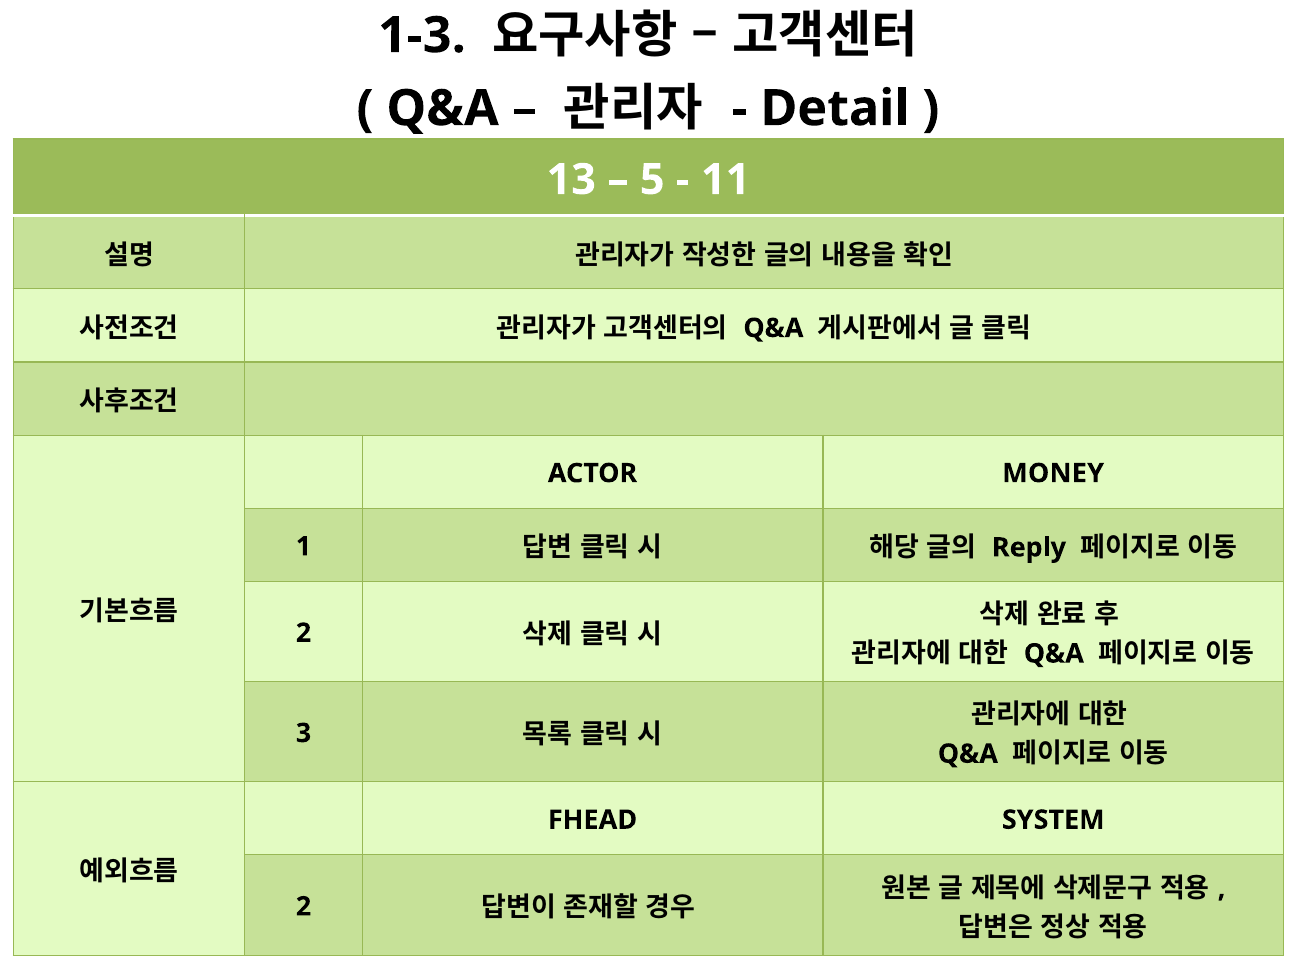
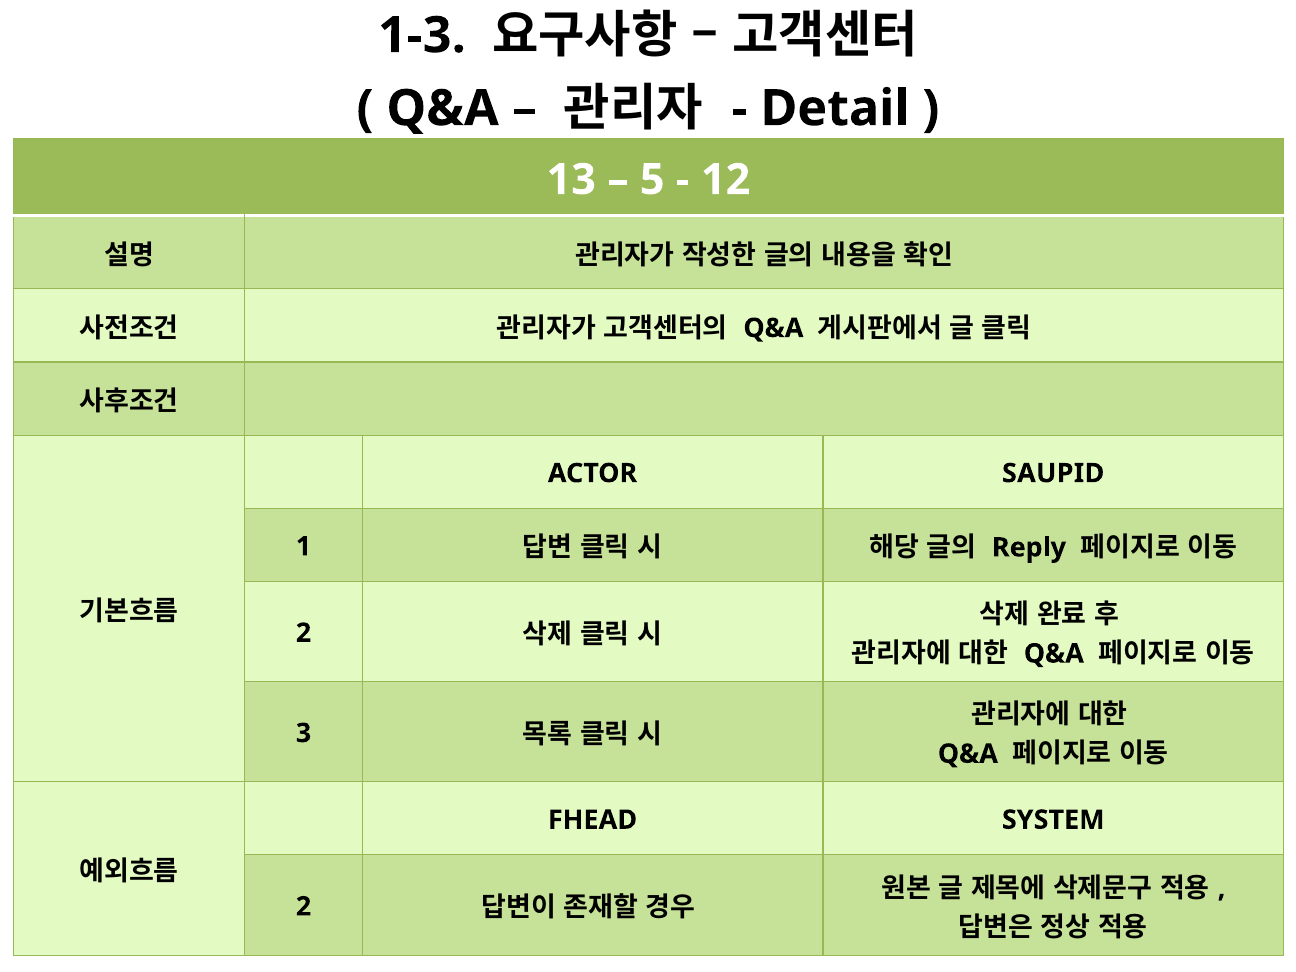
11: 11 -> 12 (726, 180)
MONEY: MONEY -> SAUPID (1053, 473)
